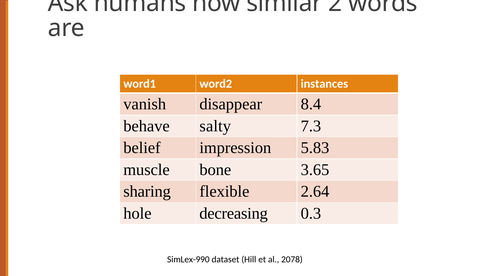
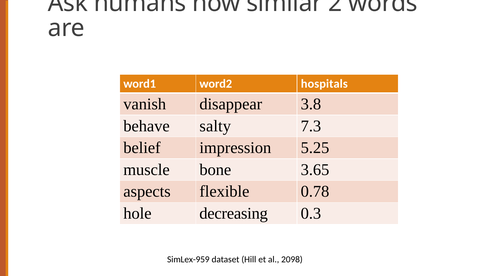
instances: instances -> hospitals (324, 84)
8.4: 8.4 -> 3.8 (311, 104)
5.83: 5.83 -> 5.25 (315, 148)
sharing: sharing -> aspects (147, 192)
2.64: 2.64 -> 0.78 (315, 192)
SimLex-990: SimLex-990 -> SimLex-959 (188, 260)
2078: 2078 -> 2098 (292, 260)
